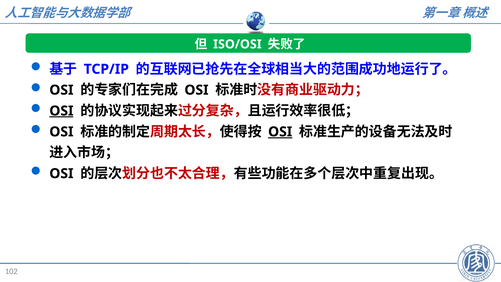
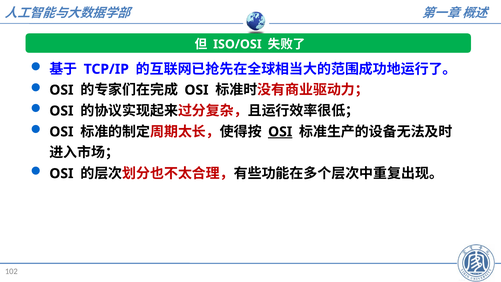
OSI underline: present -> none (61, 111)
